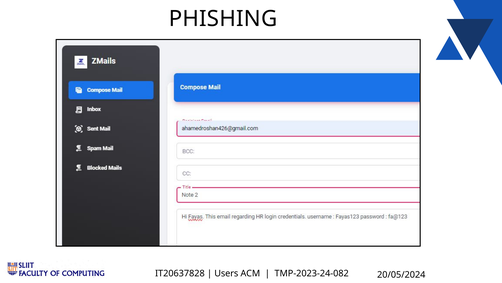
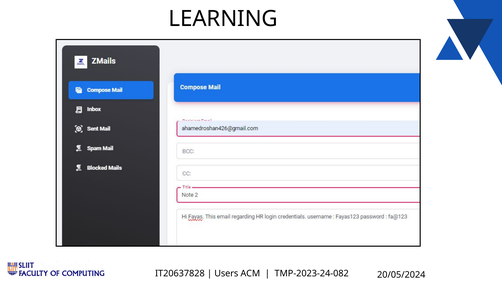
PHISHING: PHISHING -> LEARNING (223, 19)
